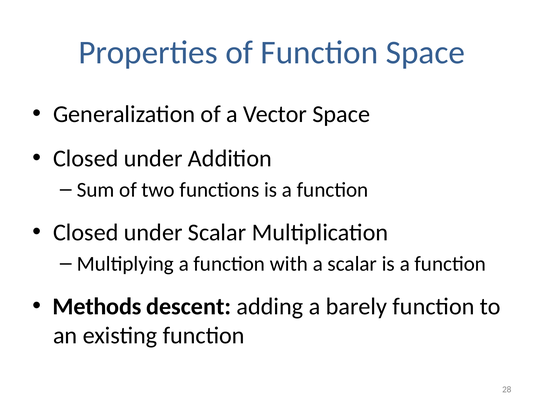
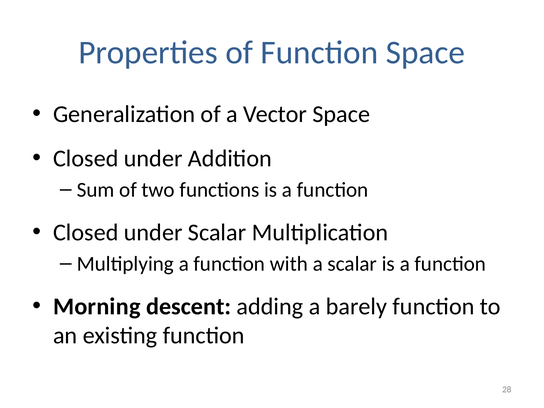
Methods: Methods -> Morning (97, 307)
